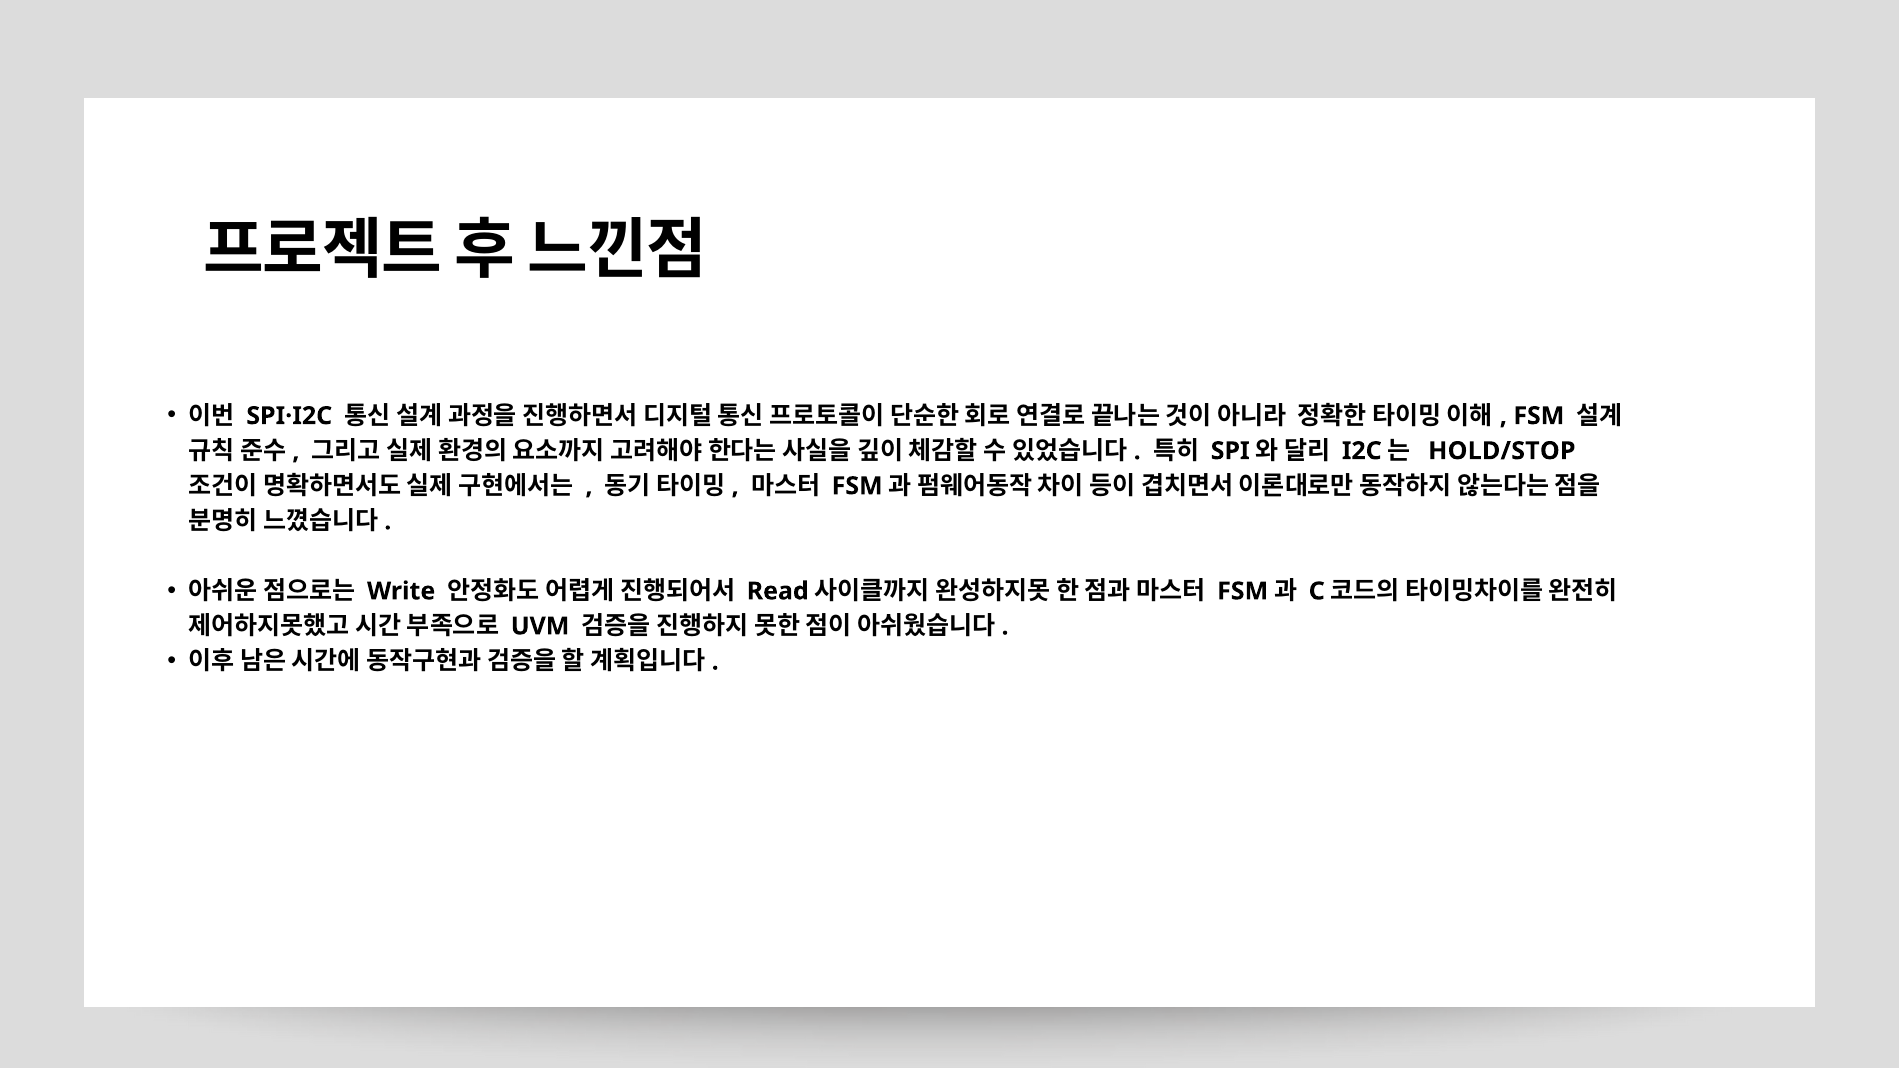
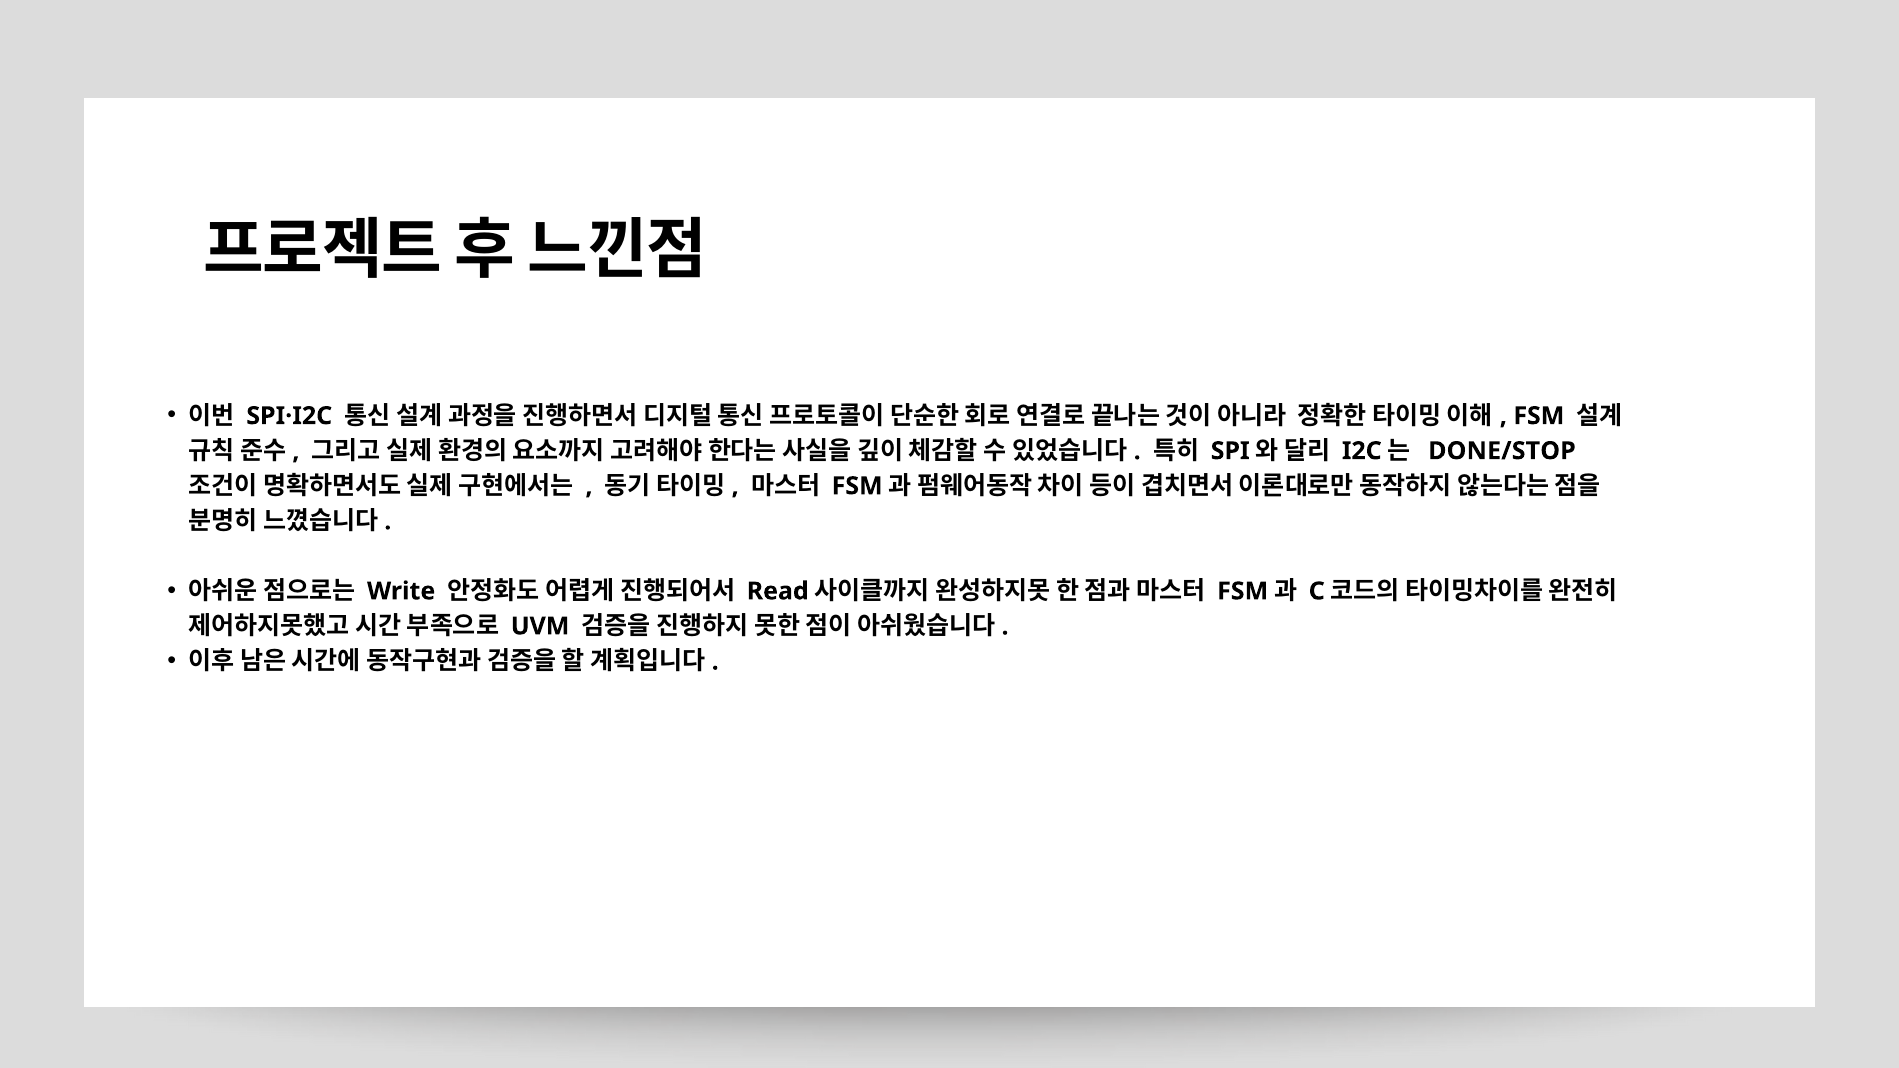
HOLD/STOP: HOLD/STOP -> DONE/STOP (1502, 451)
